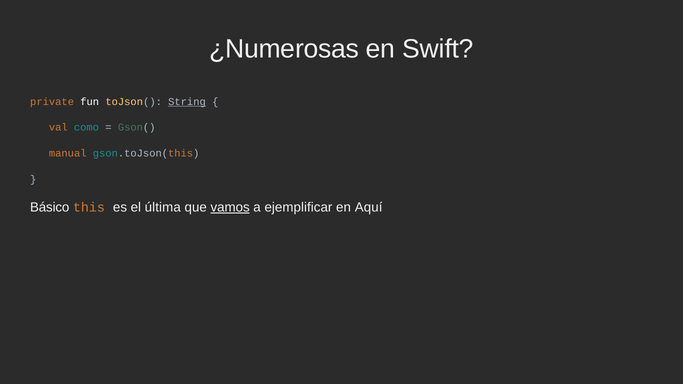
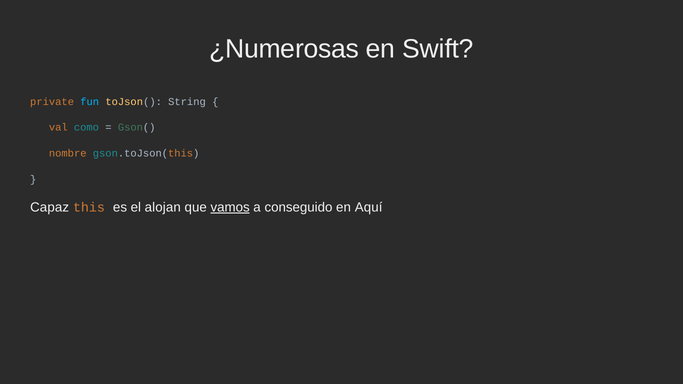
fun colour: white -> light blue (90, 102)
String underline: present -> none (187, 102)
manual: manual -> nombre (68, 153)
Básico: Básico -> Capaz (50, 207)
última: última -> alojan (163, 207)
ejemplificar: ejemplificar -> conseguido (298, 207)
